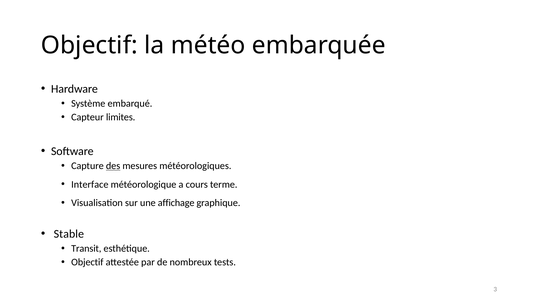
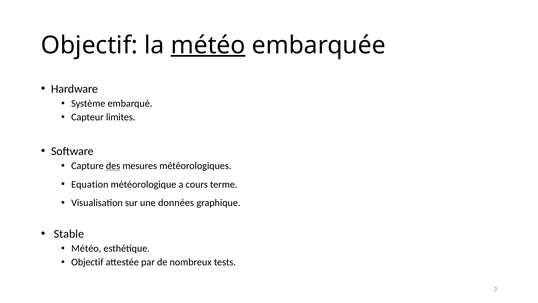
météo underline: none -> present (208, 45)
Interface: Interface -> Equation (90, 184)
affichage: affichage -> données (176, 203)
Transit: Transit -> Météo (86, 248)
